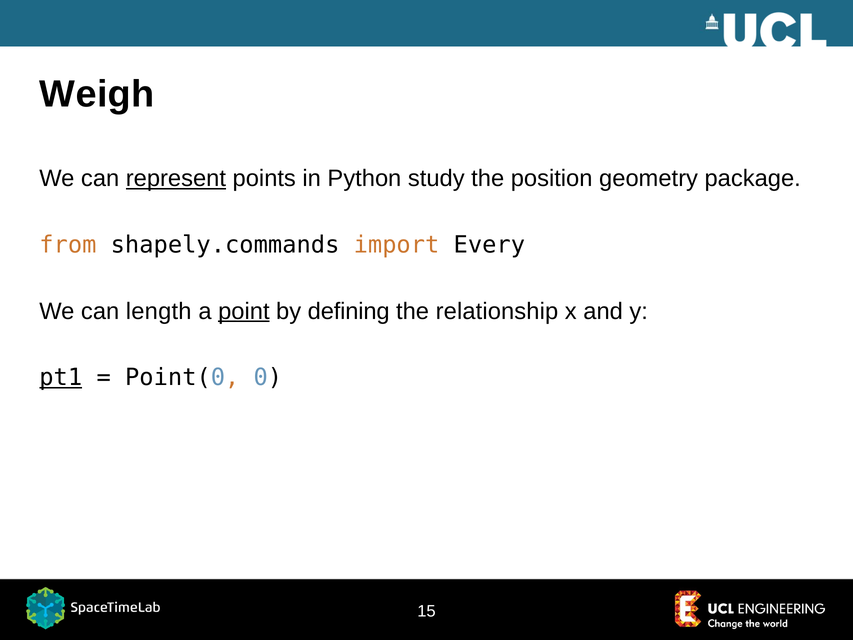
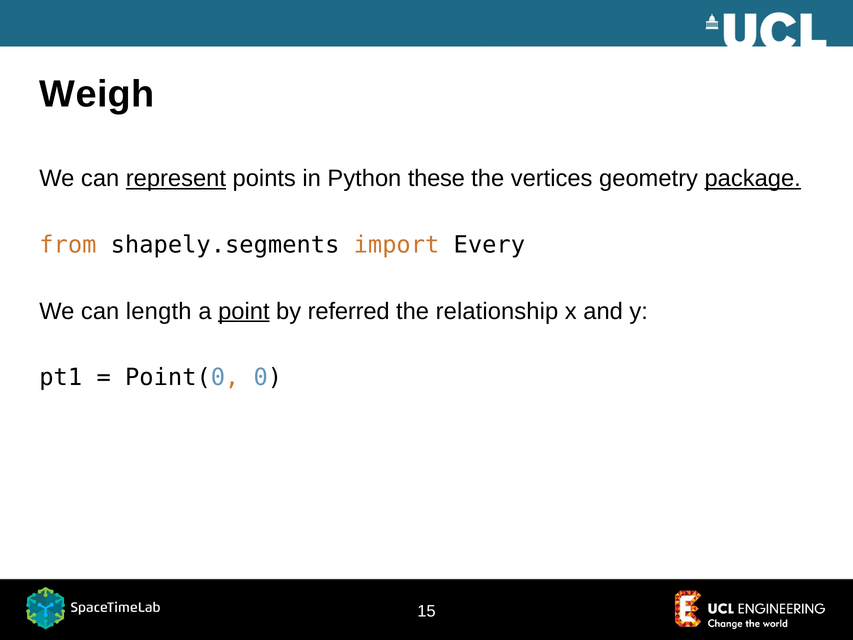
study: study -> these (436, 178)
position: position -> vertices (552, 178)
package underline: none -> present (753, 178)
shapely.commands: shapely.commands -> shapely.segments (225, 245)
defining: defining -> referred (349, 311)
pt1 underline: present -> none (61, 377)
